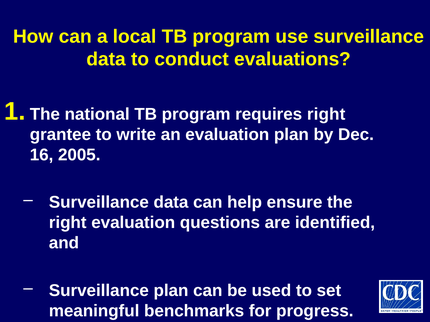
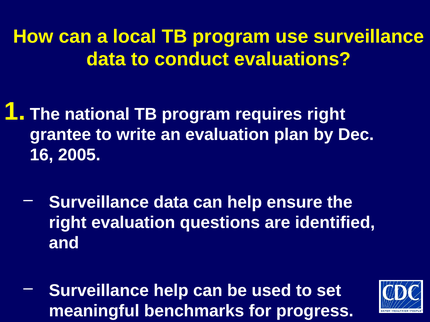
Surveillance plan: plan -> help (171, 291)
